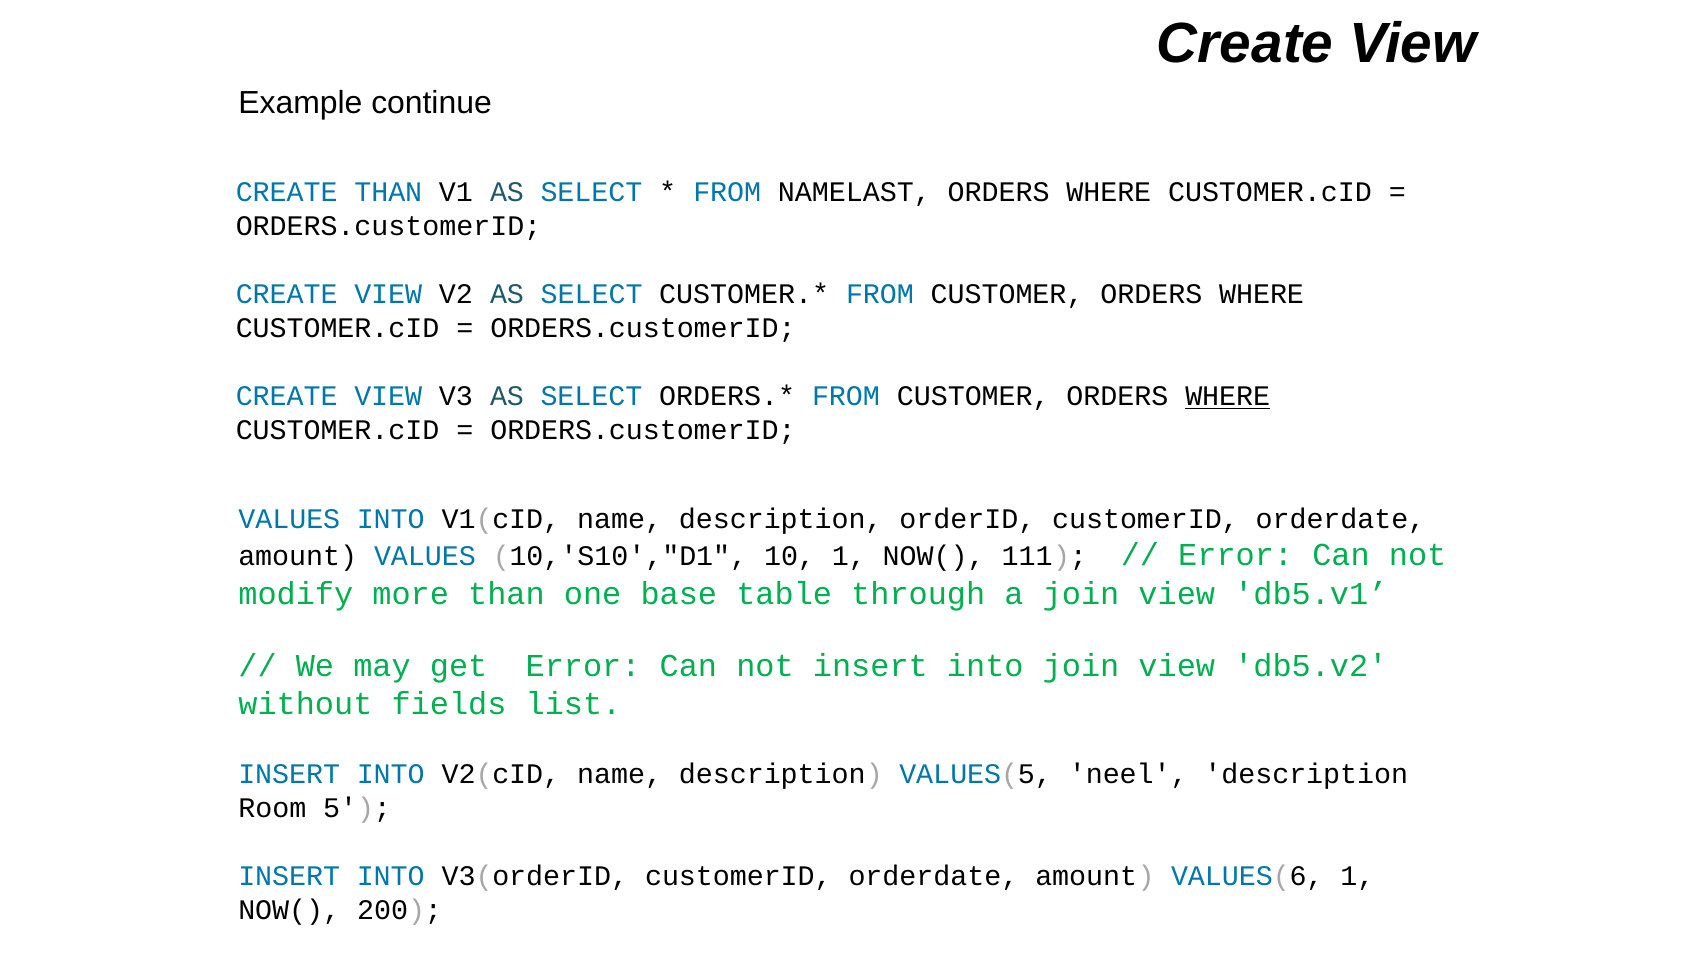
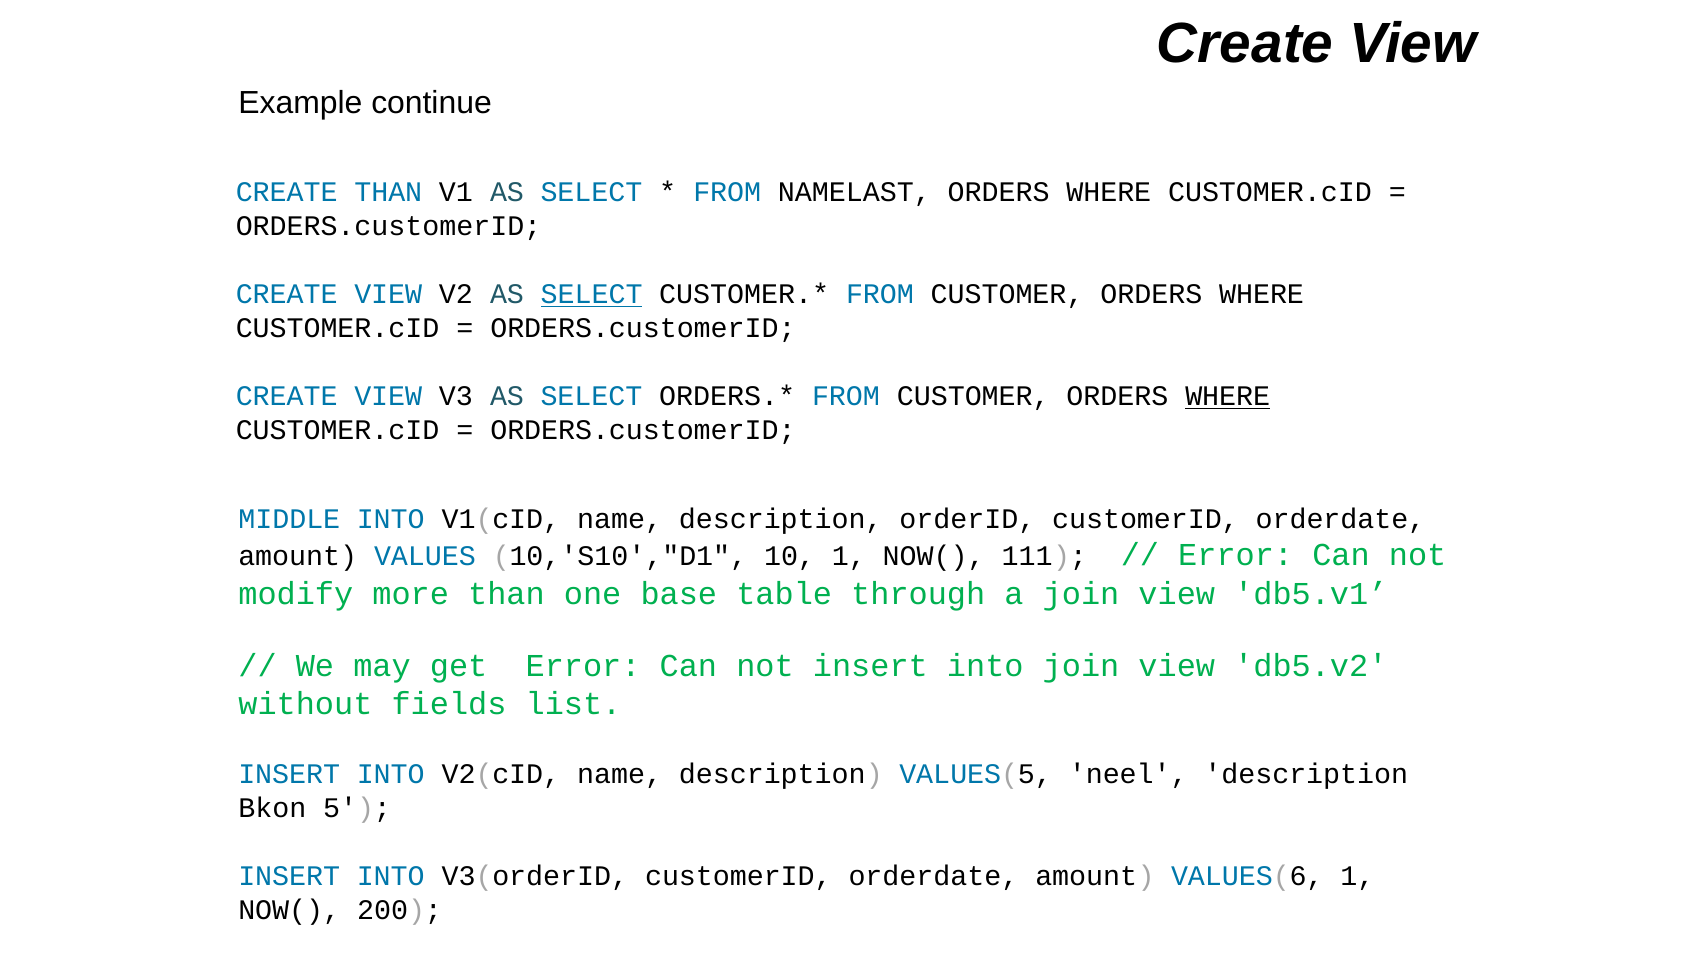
SELECT underline: none -> present (592, 294)
VALUES: VALUES -> MIDDLE (289, 519)
Room: Room -> Bkon (272, 808)
